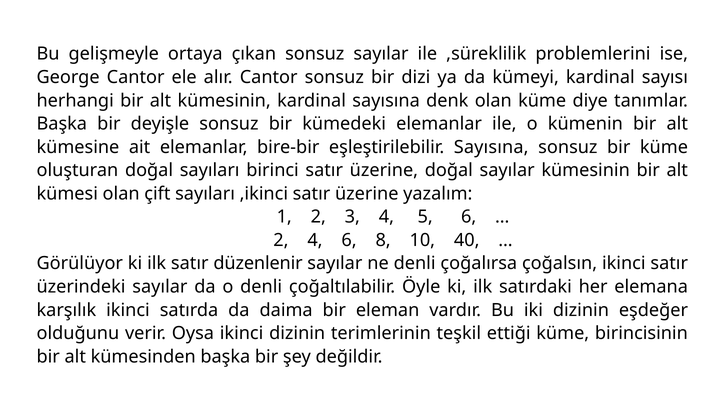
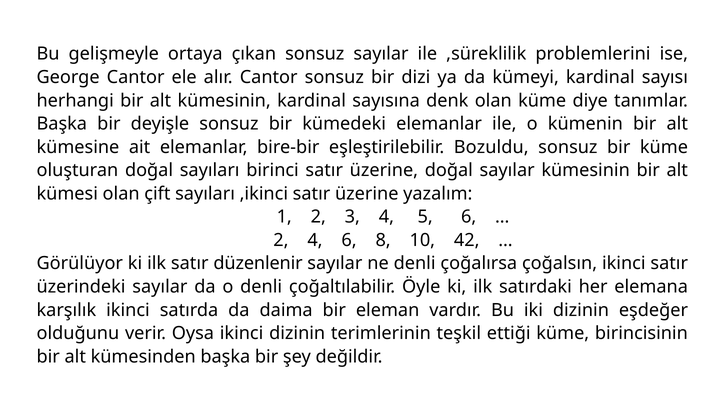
eşleştirilebilir Sayısına: Sayısına -> Bozuldu (491, 147)
40: 40 -> 42 (467, 240)
